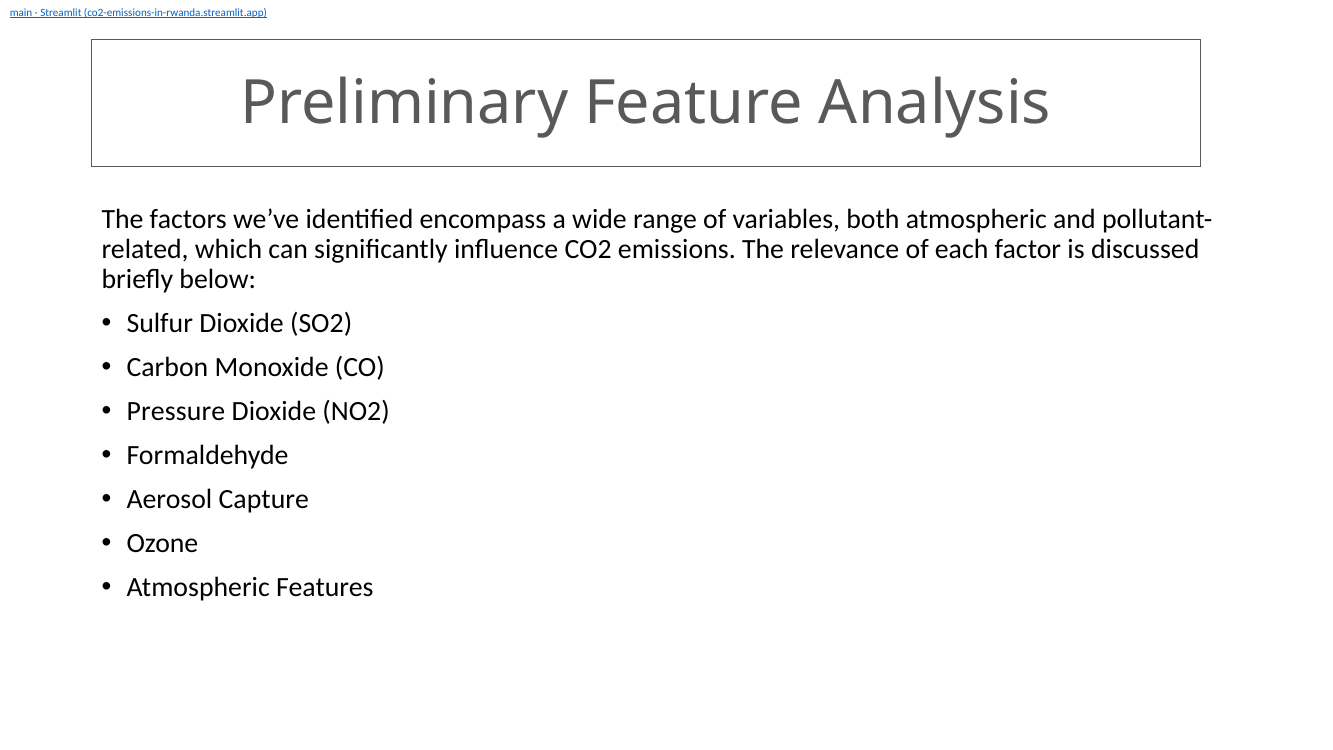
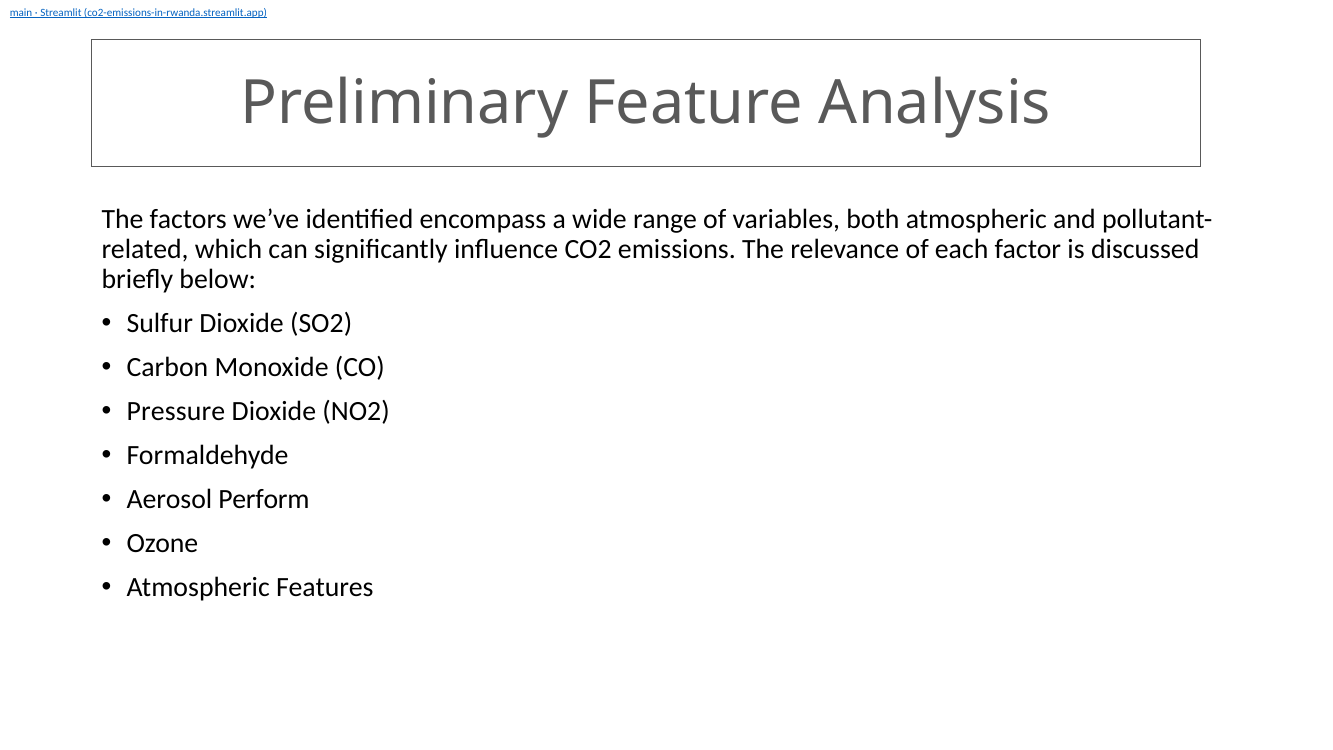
Capture: Capture -> Perform (264, 499)
